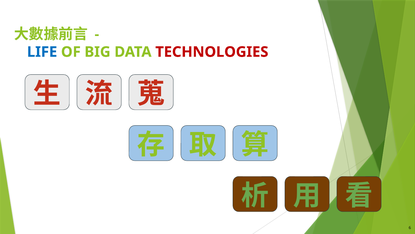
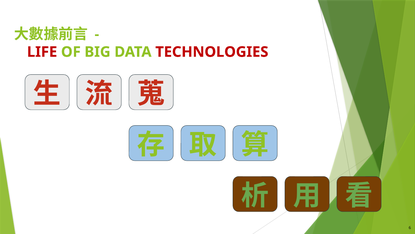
LIFE colour: blue -> red (42, 52)
